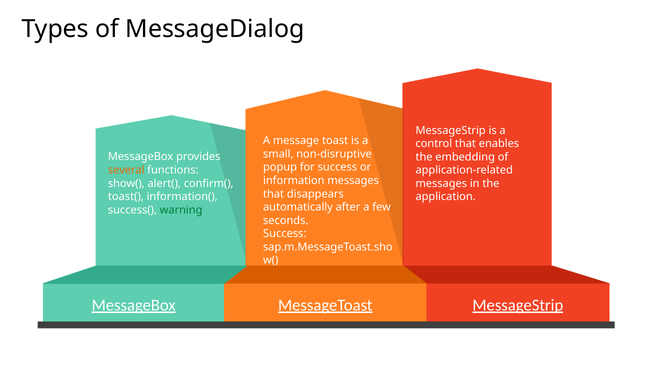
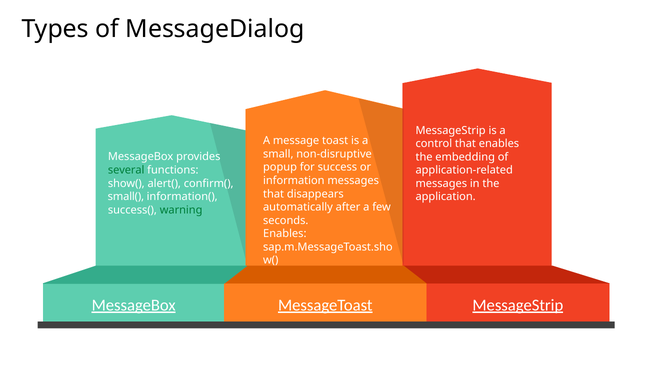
several colour: orange -> green (126, 170)
toast(: toast( -> small( (126, 196)
Success: Success -> Enables (285, 233)
